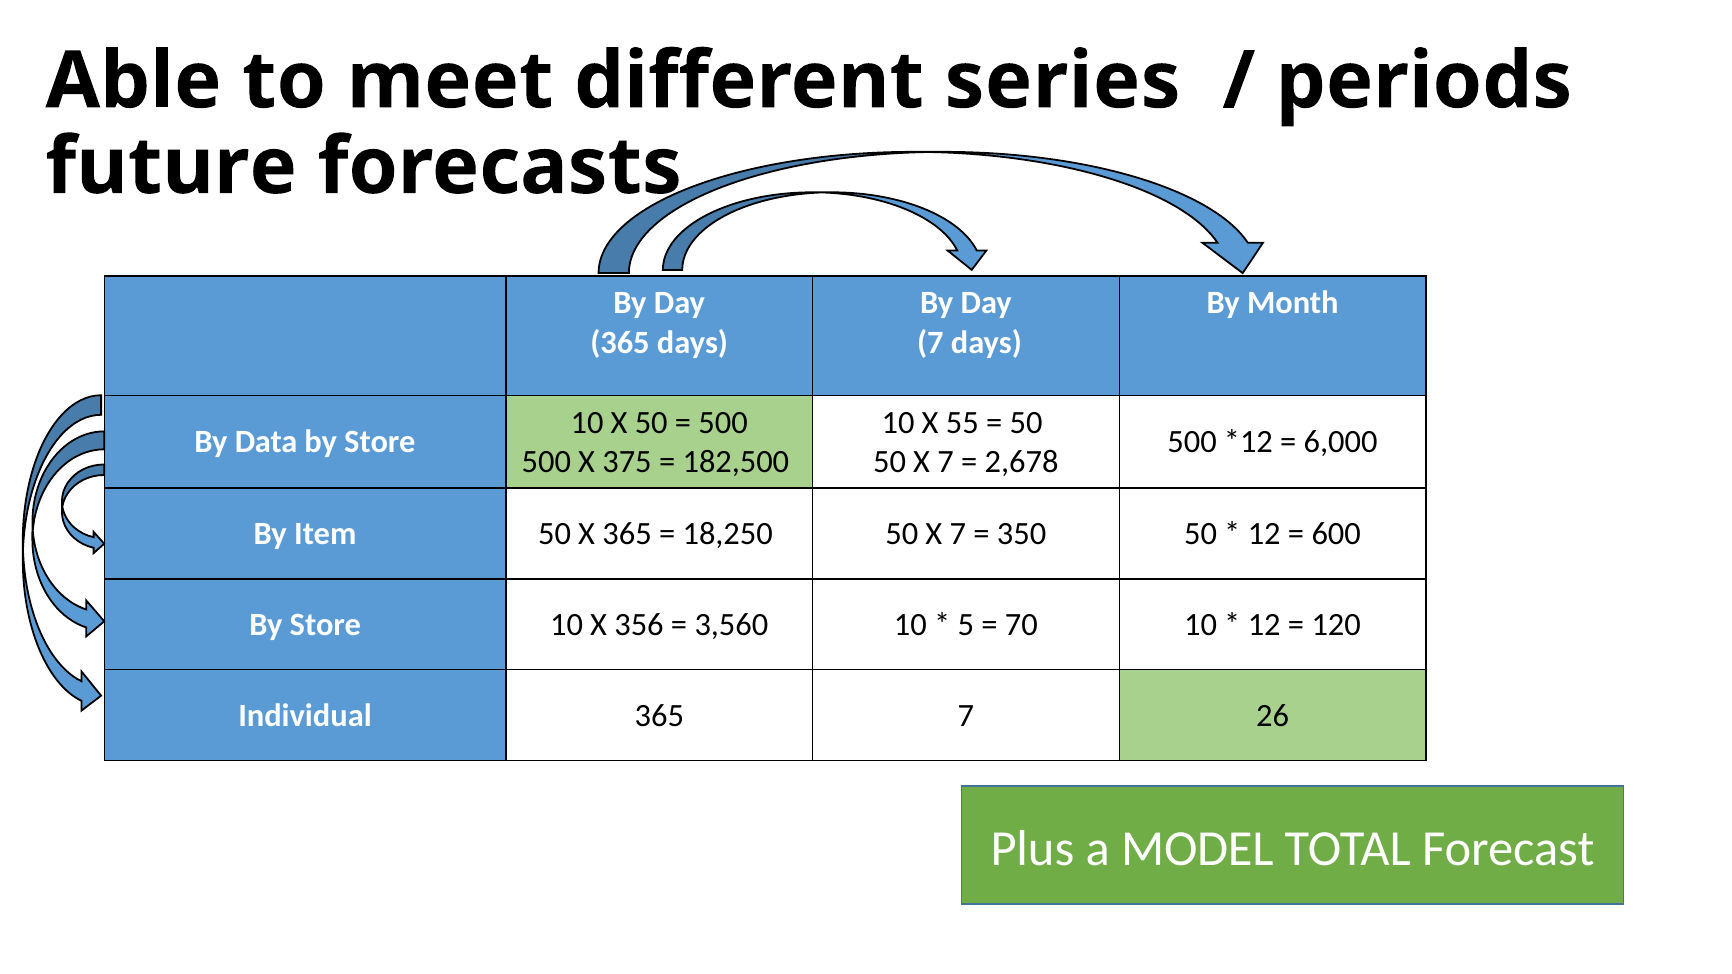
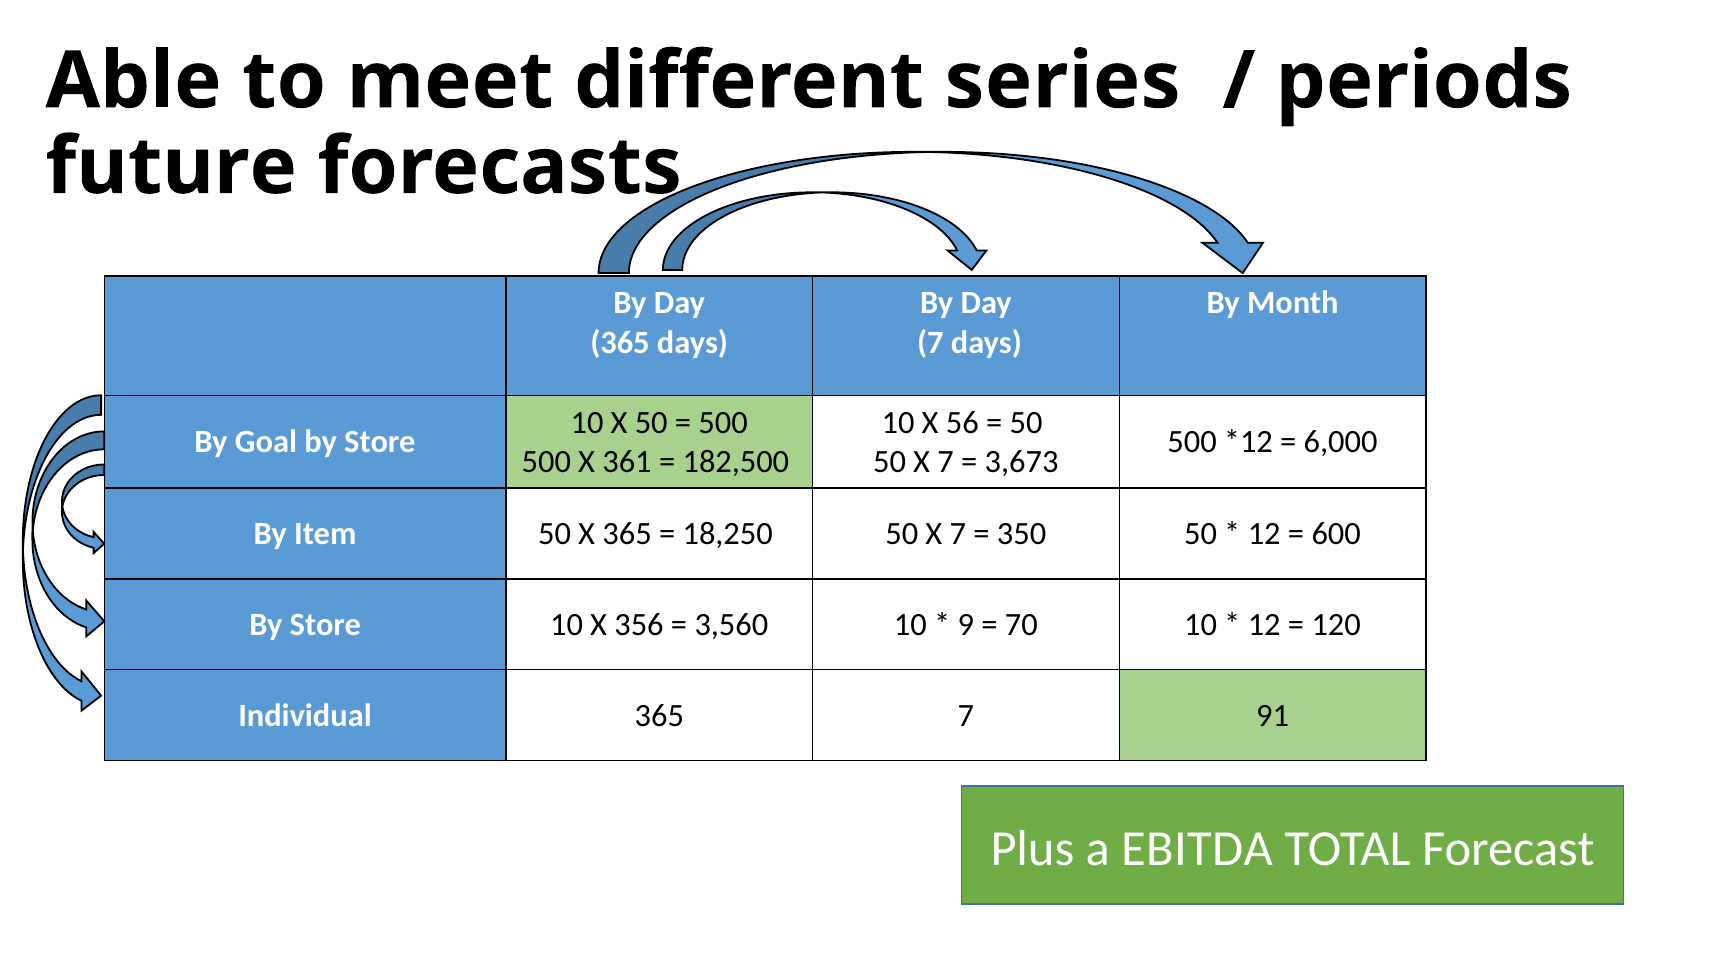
55: 55 -> 56 (962, 422)
Data: Data -> Goal (266, 442)
375: 375 -> 361 (627, 462)
2,678: 2,678 -> 3,673 (1022, 462)
5: 5 -> 9 (966, 625)
26: 26 -> 91 (1273, 716)
MODEL: MODEL -> EBITDA (1197, 849)
